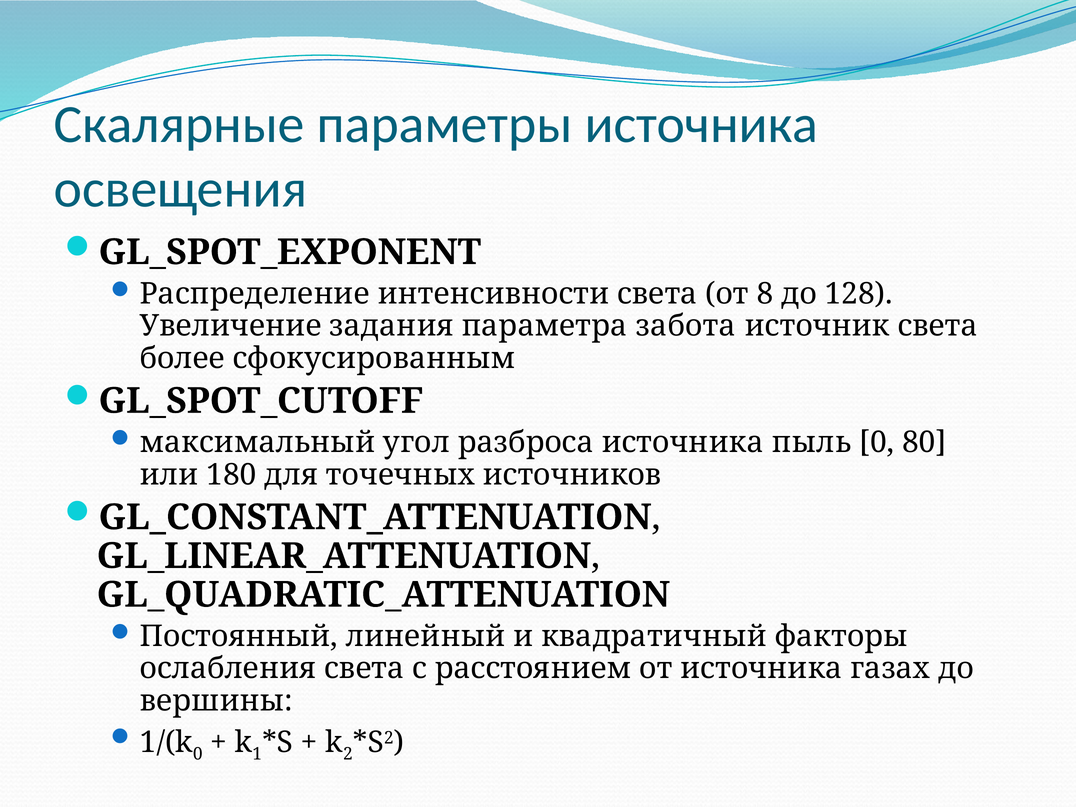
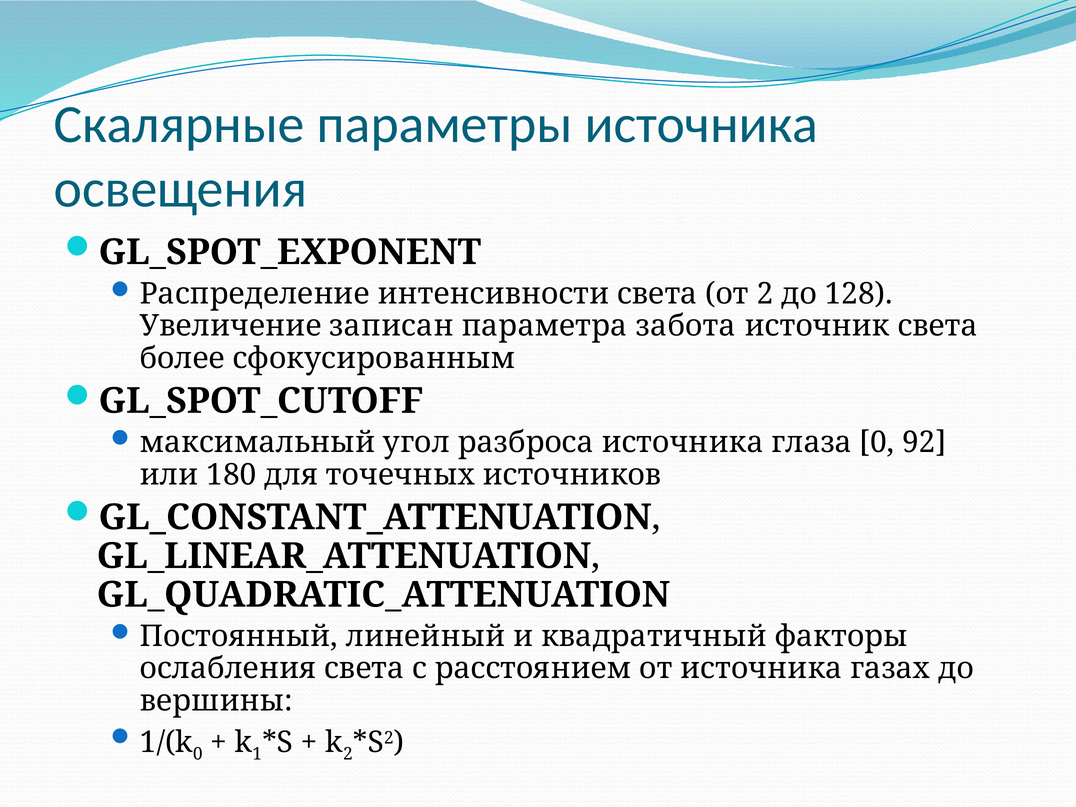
от 8: 8 -> 2 (765, 294)
задания: задания -> записан (392, 326)
пыль: пыль -> глаза (812, 442)
80: 80 -> 92 (924, 442)
